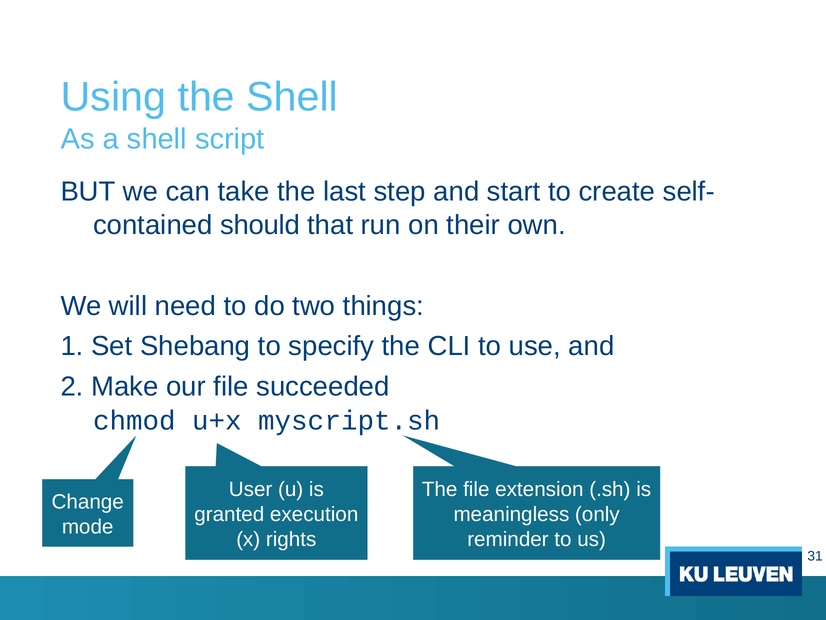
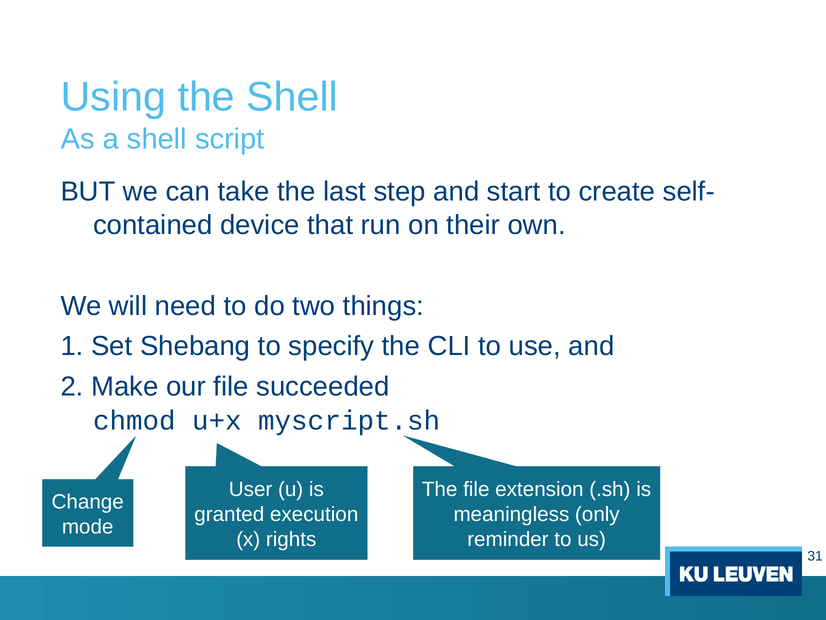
should: should -> device (260, 225)
